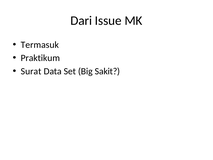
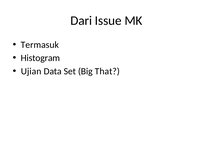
Praktikum: Praktikum -> Histogram (40, 58)
Surat: Surat -> Ujian (31, 71)
Sakit: Sakit -> That (107, 71)
